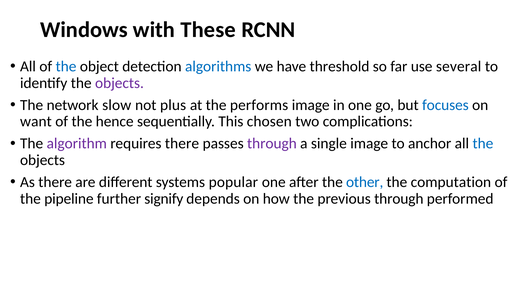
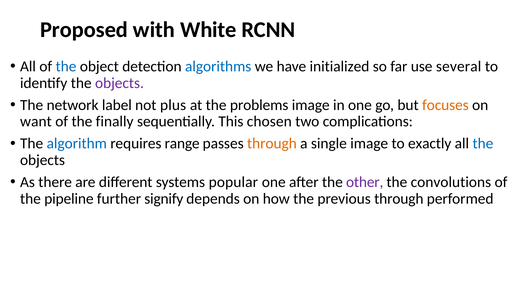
Windows: Windows -> Proposed (84, 30)
These: These -> White (208, 30)
threshold: threshold -> initialized (340, 66)
slow: slow -> label (117, 105)
performs: performs -> problems (259, 105)
focuses colour: blue -> orange (445, 105)
hence: hence -> finally (115, 121)
algorithm colour: purple -> blue (77, 144)
requires there: there -> range (182, 144)
through colour: purple -> orange (272, 144)
anchor: anchor -> exactly (430, 144)
other colour: blue -> purple (365, 182)
computation: computation -> convolutions (451, 182)
